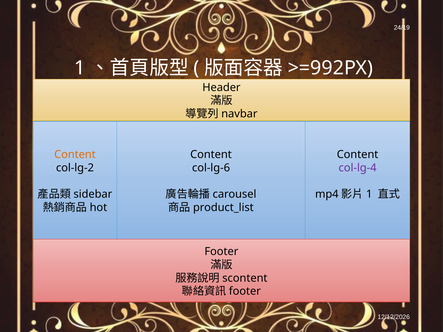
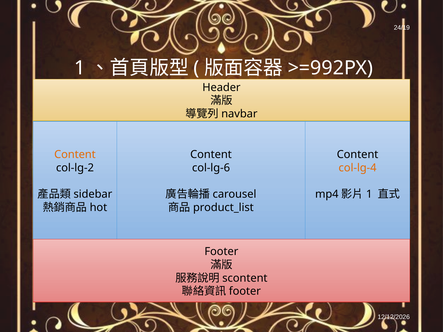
col-lg-4 colour: purple -> orange (358, 168)
